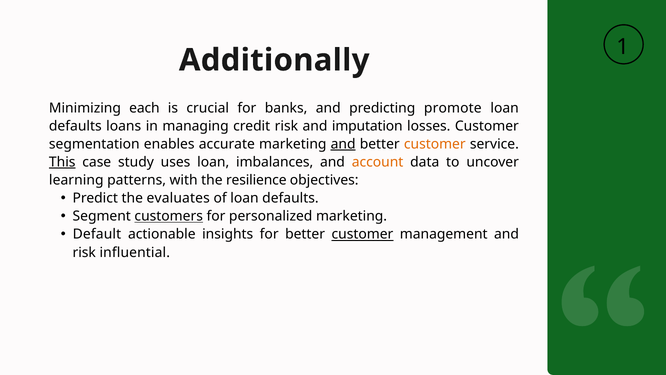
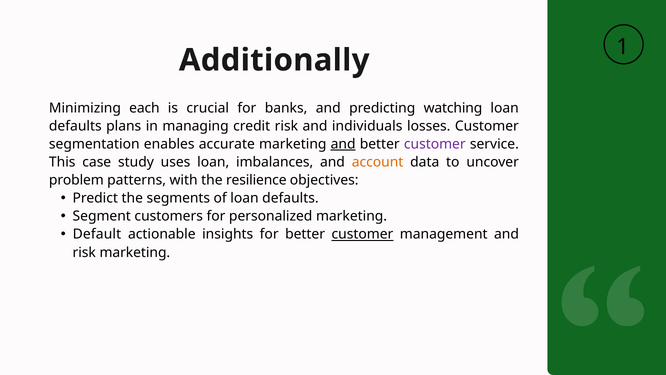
promote: promote -> watching (453, 108)
loans: loans -> plans (124, 126)
imputation: imputation -> individuals (367, 126)
customer colour: orange -> purple (435, 144)
This underline: present -> none (62, 162)
learning: learning -> problem (76, 180)
evaluates: evaluates -> segments (178, 198)
customers underline: present -> none (169, 216)
risk influential: influential -> marketing (135, 252)
